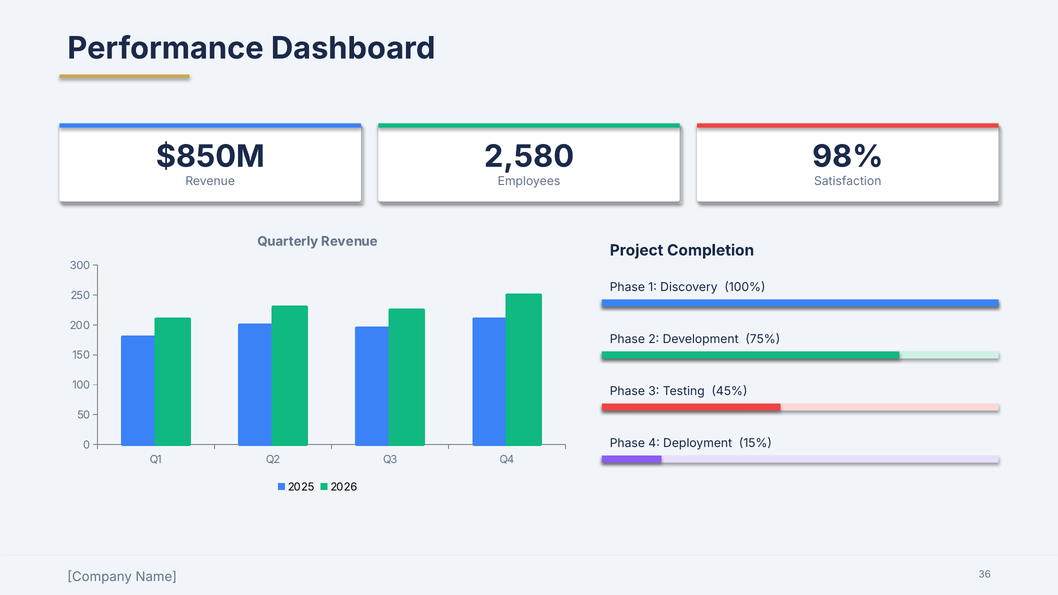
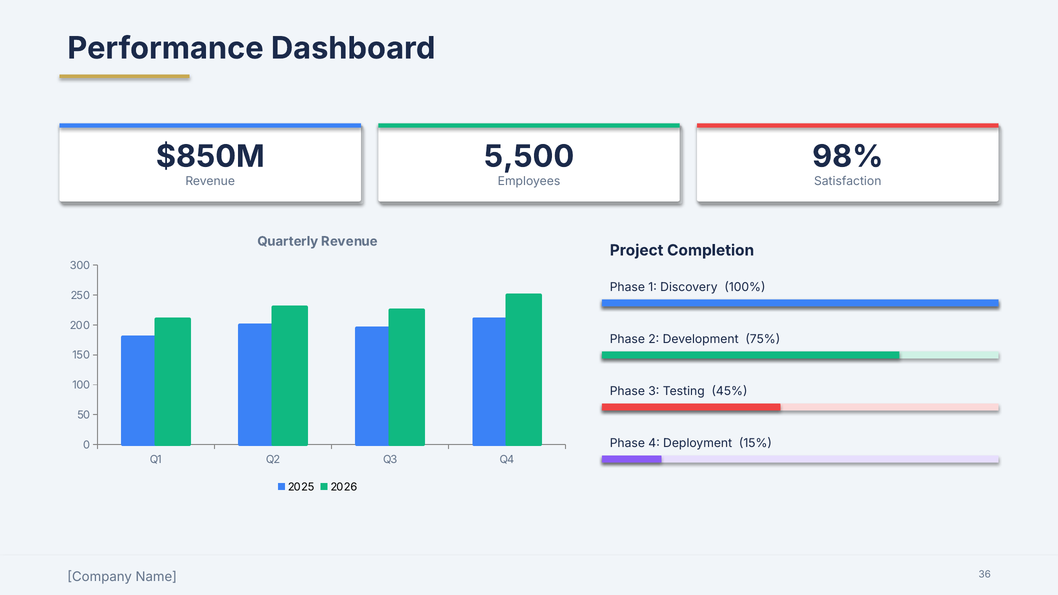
2,580: 2,580 -> 5,500 (529, 157)
